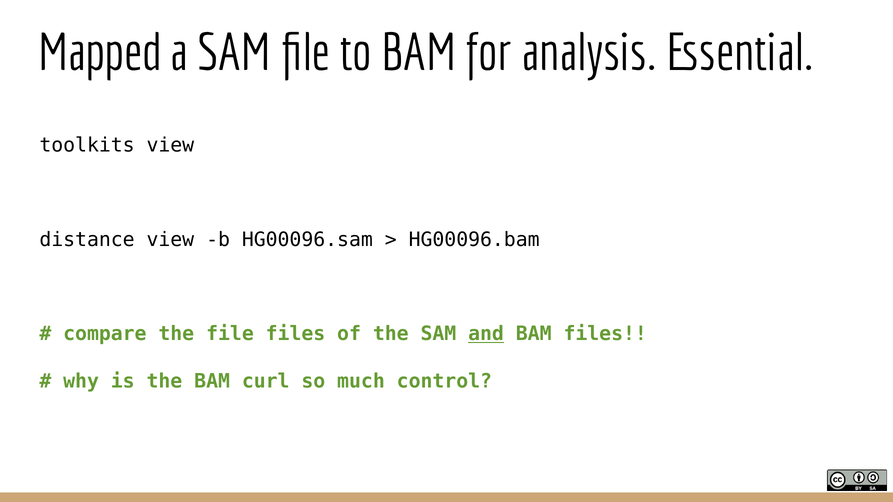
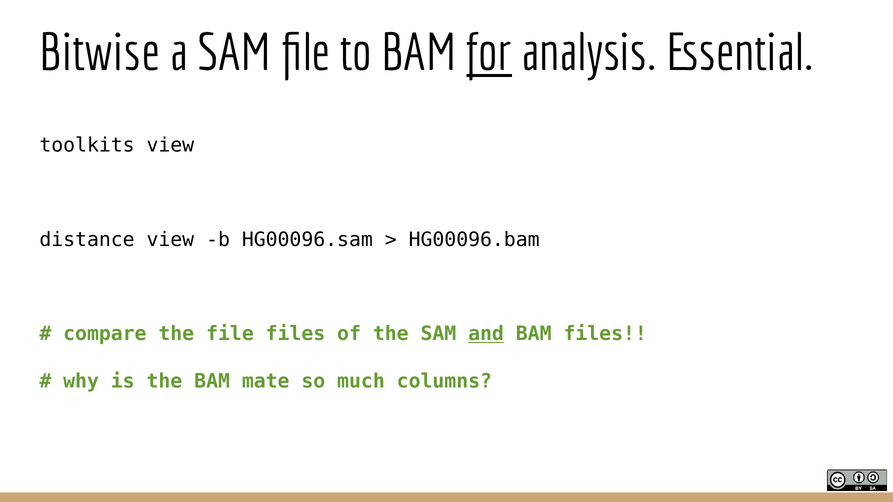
Mapped: Mapped -> Bitwise (100, 53)
for underline: none -> present (489, 53)
curl: curl -> mate (266, 381)
control: control -> columns (444, 381)
